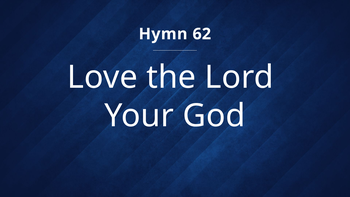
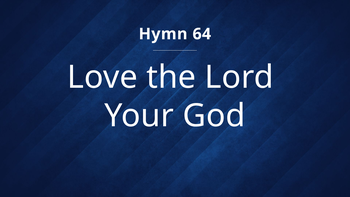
62: 62 -> 64 (202, 34)
